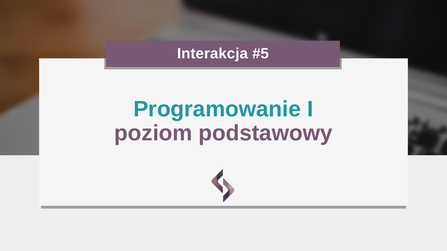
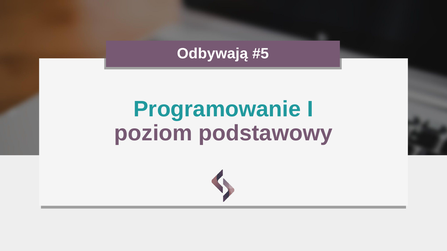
Interakcja: Interakcja -> Odbywają (212, 54)
